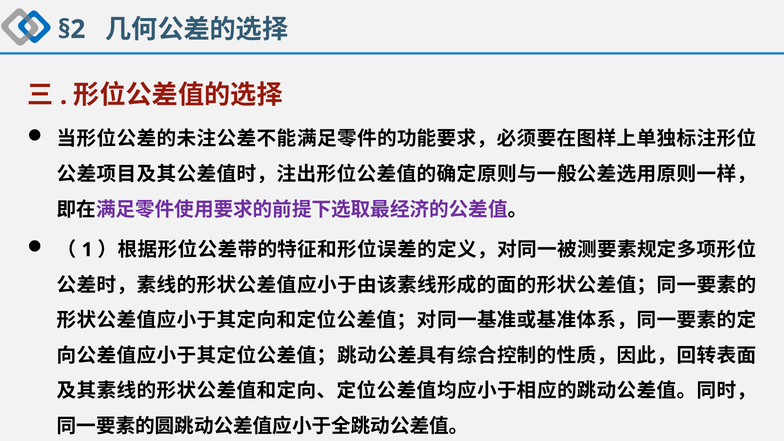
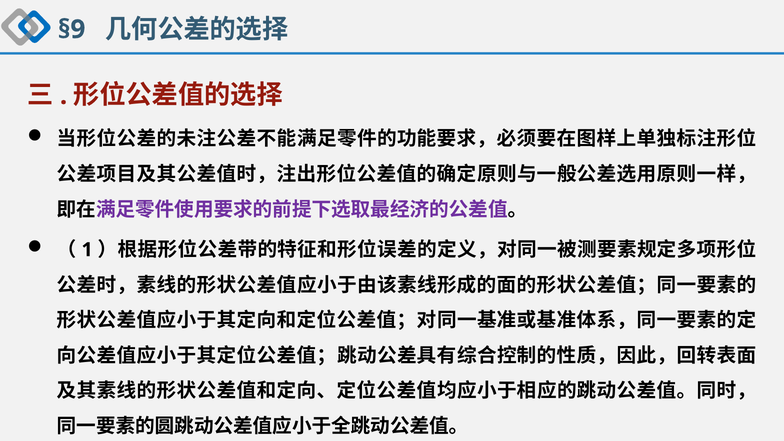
§2: §2 -> §9 (72, 29)
